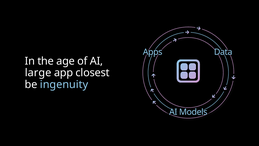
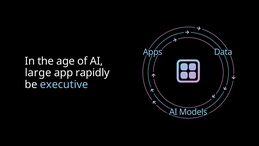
closest: closest -> rapidly (93, 73)
ingenuity: ingenuity -> executive (64, 84)
